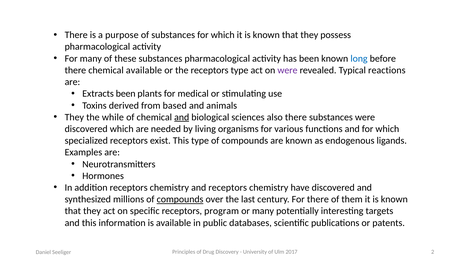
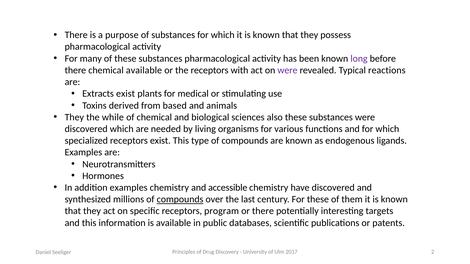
long colour: blue -> purple (359, 59)
receptors type: type -> with (240, 70)
Extracts been: been -> exist (126, 94)
and underline: present -> none (182, 117)
also there: there -> these (296, 117)
addition receptors: receptors -> examples (129, 188)
and receptors: receptors -> accessible (228, 188)
For there: there -> these (318, 200)
or many: many -> there (263, 211)
